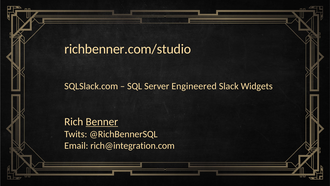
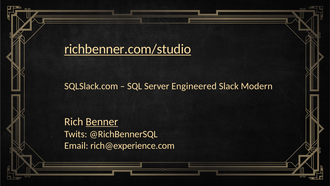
richbenner.com/studio underline: none -> present (128, 49)
Widgets: Widgets -> Modern (257, 86)
rich@integration.com: rich@integration.com -> rich@experience.com (133, 145)
